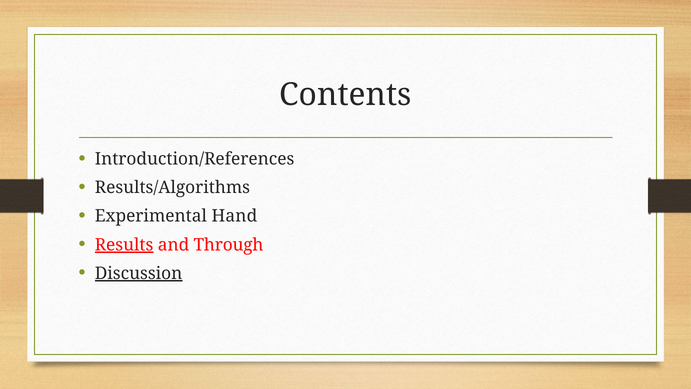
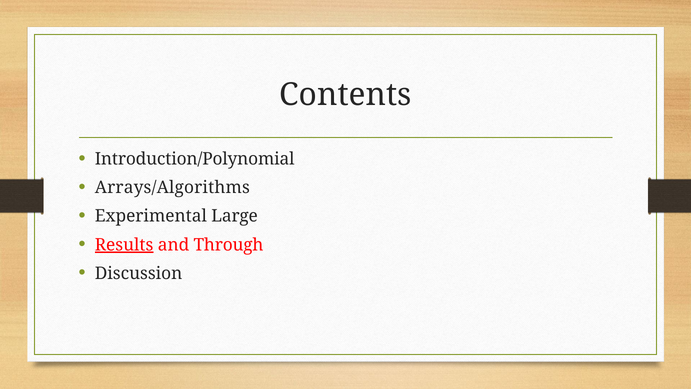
Introduction/References: Introduction/References -> Introduction/Polynomial (195, 159)
Results/Algorithms: Results/Algorithms -> Arrays/Algorithms (172, 188)
Hand: Hand -> Large (235, 216)
Discussion underline: present -> none (139, 273)
